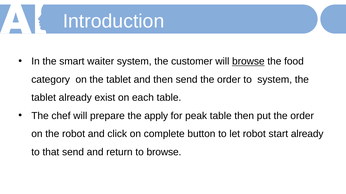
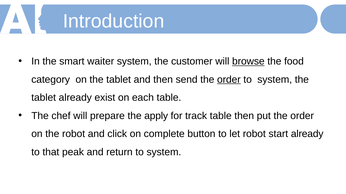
order underline: none -> present (229, 80)
peak: peak -> track (196, 116)
that send: send -> peak (73, 152)
return to browse: browse -> system (164, 152)
